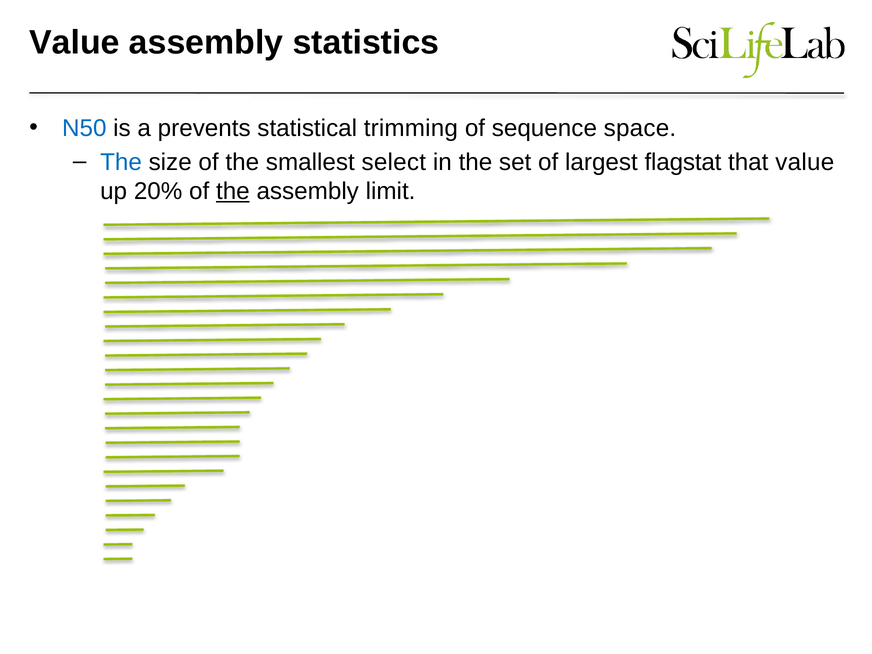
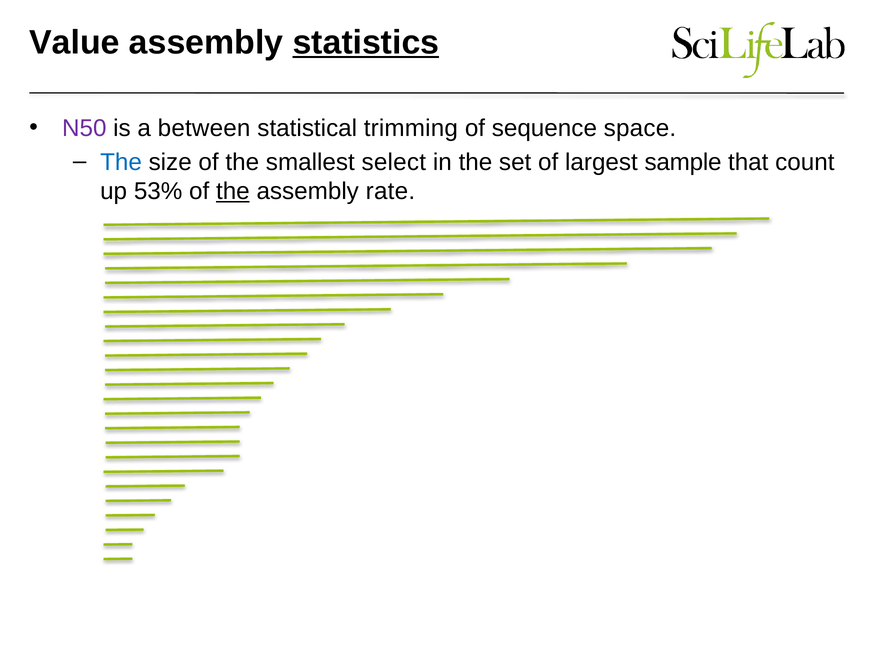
statistics underline: none -> present (366, 43)
N50 colour: blue -> purple (84, 128)
prevents: prevents -> between (204, 128)
flagstat: flagstat -> sample (683, 162)
that value: value -> count (805, 162)
20%: 20% -> 53% (158, 191)
limit: limit -> rate (390, 191)
